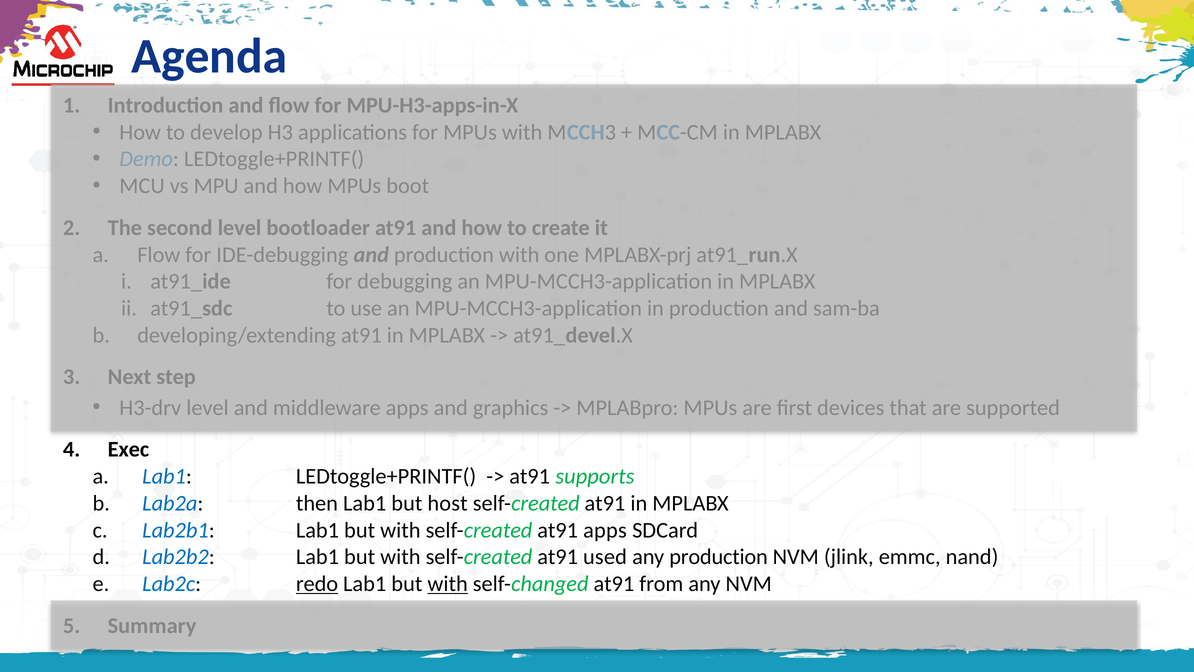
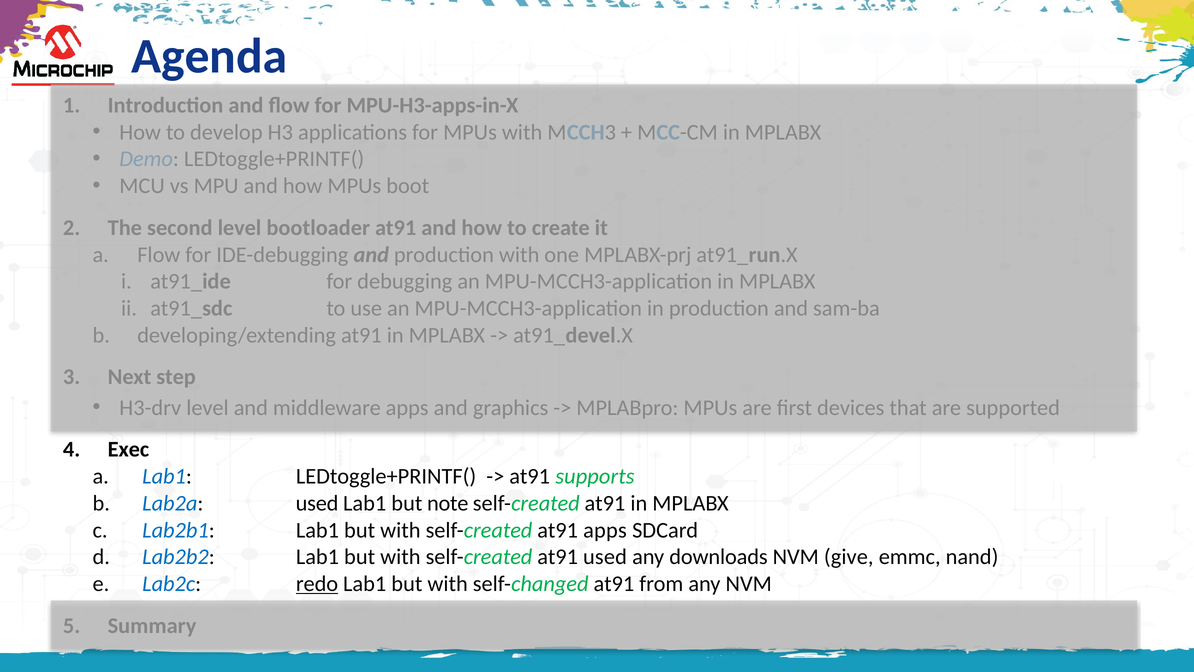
Lab2a then: then -> used (317, 503)
host: host -> note (448, 503)
any production: production -> downloads (719, 557)
jlink: jlink -> give (849, 557)
with underline: present -> none (448, 584)
